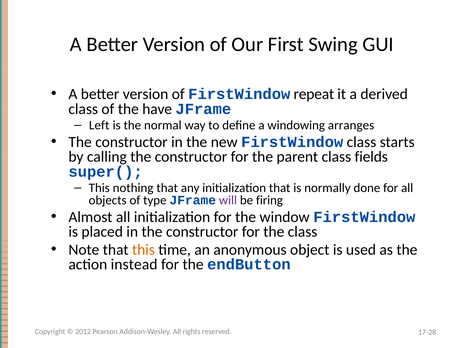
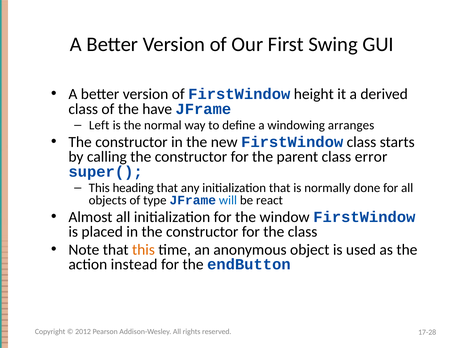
repeat: repeat -> height (314, 94)
fields: fields -> error (371, 157)
nothing: nothing -> heading (133, 188)
will colour: purple -> blue (228, 200)
firing: firing -> react (269, 200)
